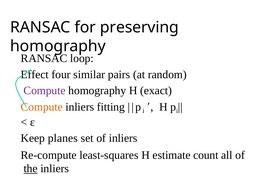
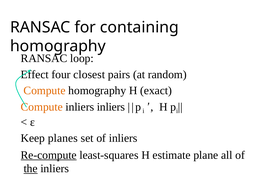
preserving: preserving -> containing (139, 27)
similar: similar -> closest (89, 75)
Compute colour: purple -> orange (45, 91)
inliers fitting: fitting -> inliers (111, 107)
Re-compute underline: none -> present (49, 155)
count: count -> plane (206, 155)
